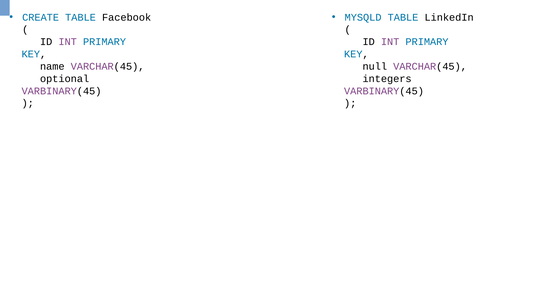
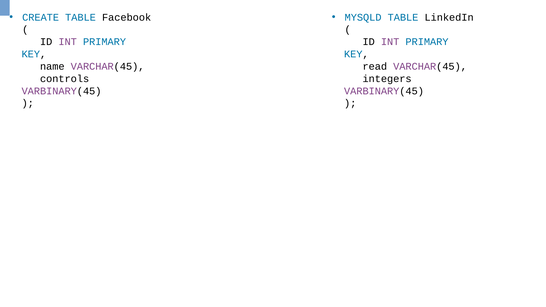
null: null -> read (375, 66)
optional: optional -> controls (65, 79)
